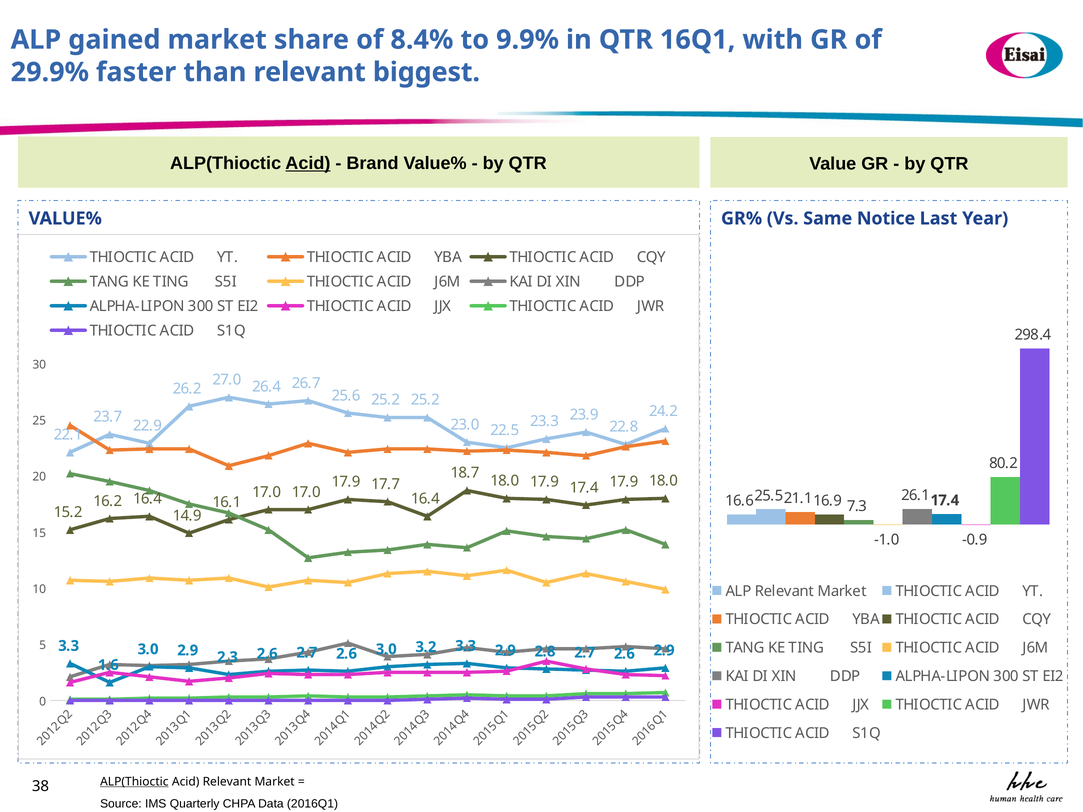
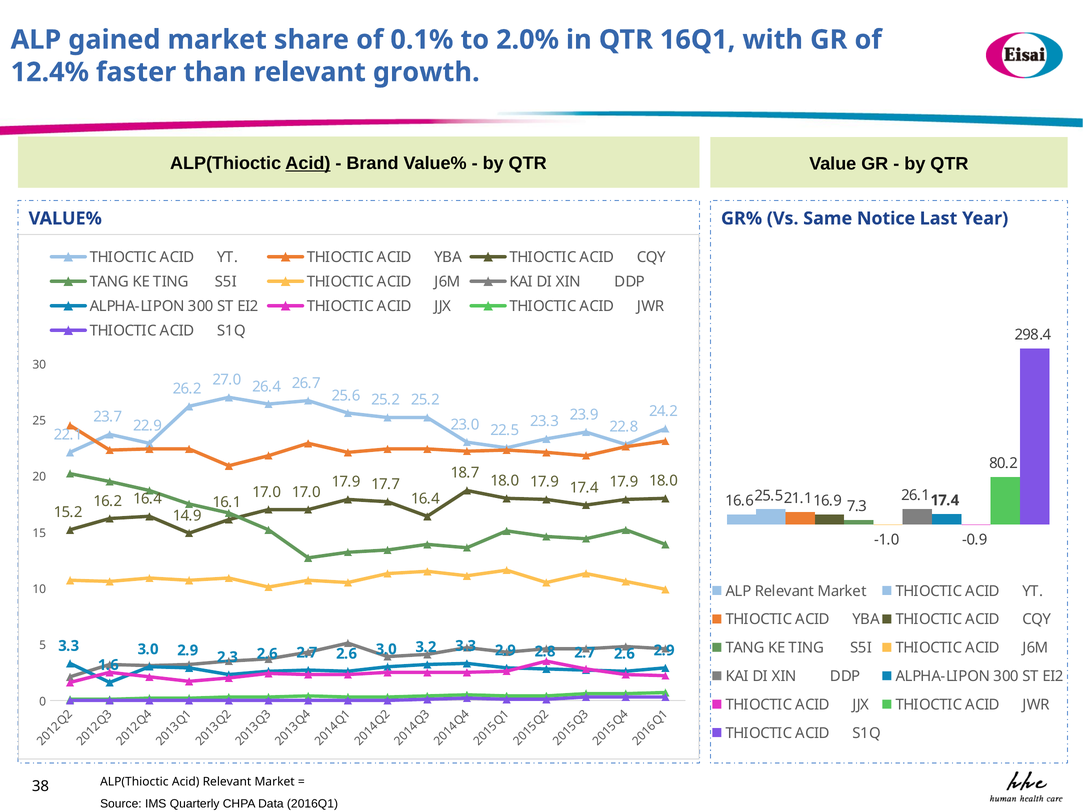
8.4%: 8.4% -> 0.1% (422, 40)
9.9%: 9.9% -> 2.0% (528, 40)
29.9%: 29.9% -> 12.4% (50, 72)
biggest: biggest -> growth (426, 72)
ALP(Thioctic underline: present -> none (134, 782)
